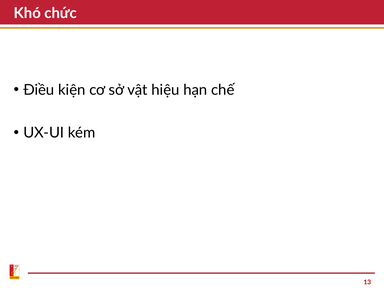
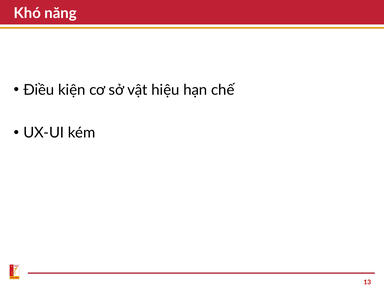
chức: chức -> năng (61, 13)
